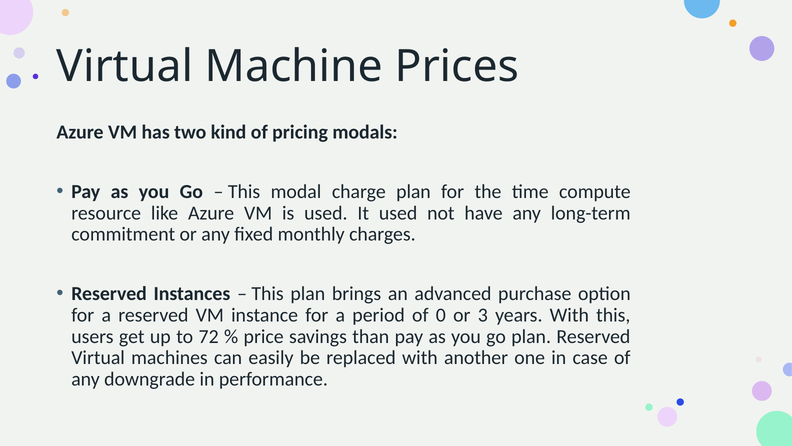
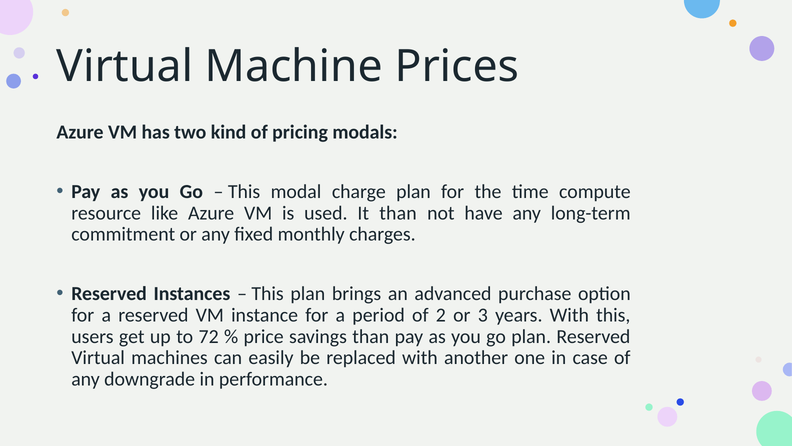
It used: used -> than (398, 213)
0: 0 -> 2 (441, 315)
